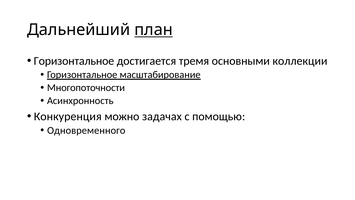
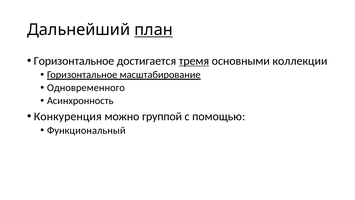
тремя underline: none -> present (194, 61)
Многопоточности: Многопоточности -> Одновременного (86, 88)
задачах: задачах -> группой (162, 116)
Одновременного: Одновременного -> Функциональный (86, 130)
